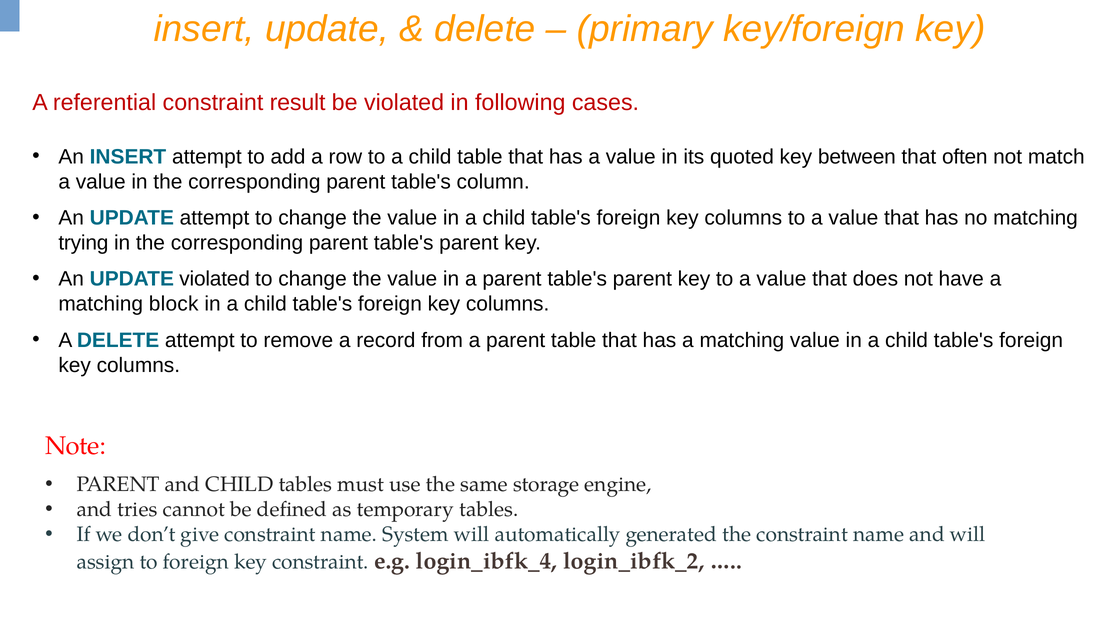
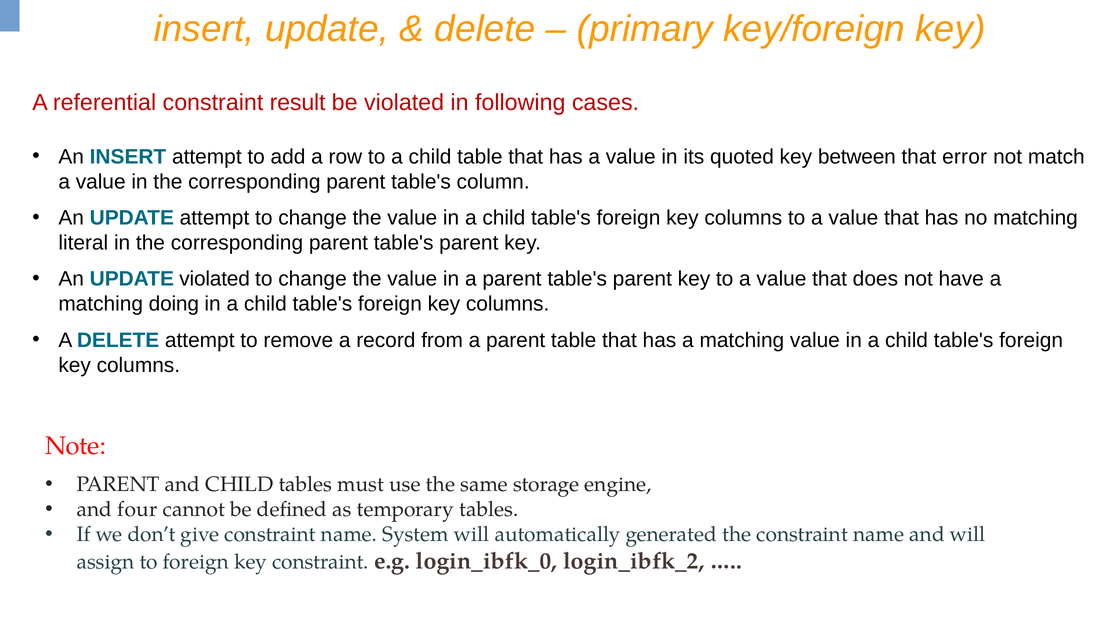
often: often -> error (965, 157)
trying: trying -> literal (83, 243)
block: block -> doing (174, 304)
tries: tries -> four (137, 510)
login_ibfk_4: login_ibfk_4 -> login_ibfk_0 (487, 562)
